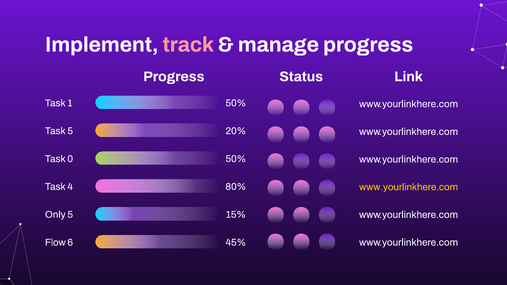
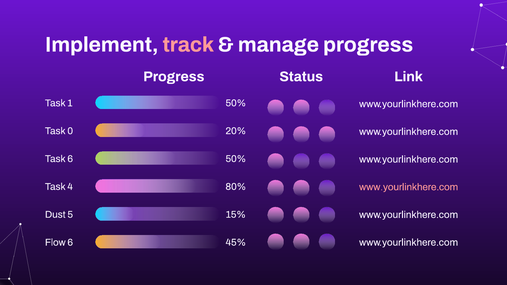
Task 5: 5 -> 0 (70, 131)
Task 0: 0 -> 6 (70, 159)
www.yourlinkhere.com colour: yellow -> pink (409, 187)
Only: Only -> Dust (55, 215)
